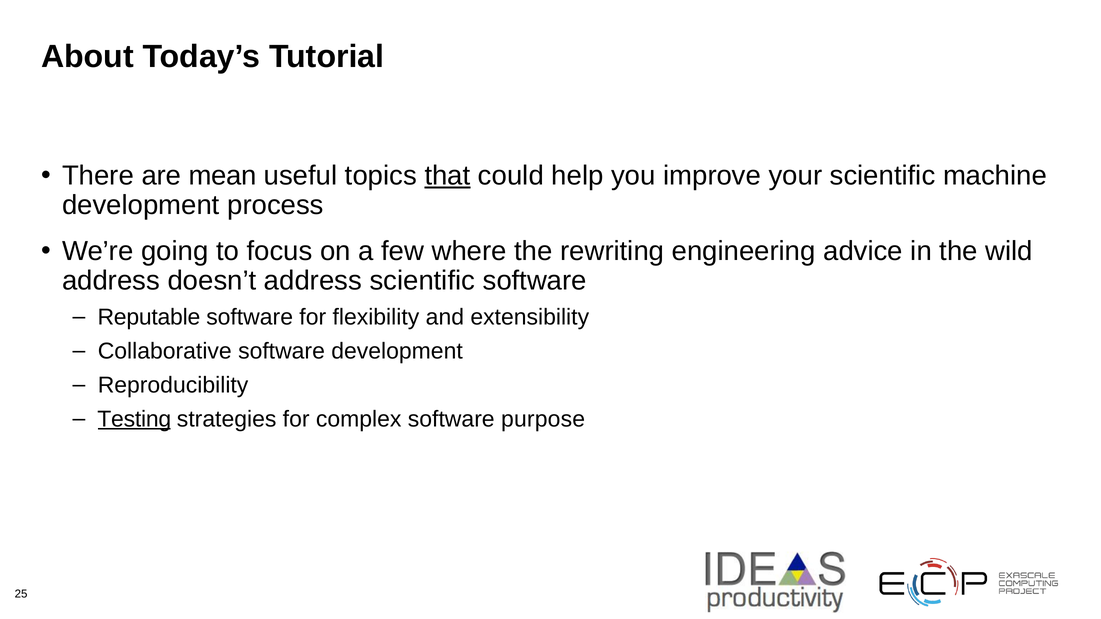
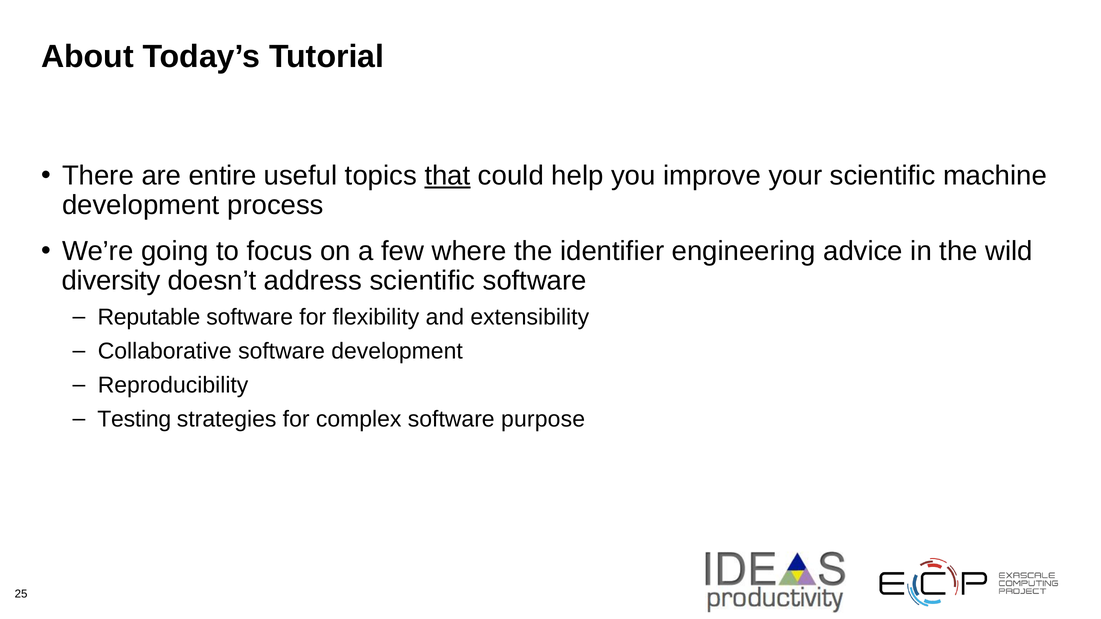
mean: mean -> entire (223, 176)
rewriting: rewriting -> identifier (612, 251)
address: address -> diversity (111, 281)
Testing underline: present -> none (134, 419)
